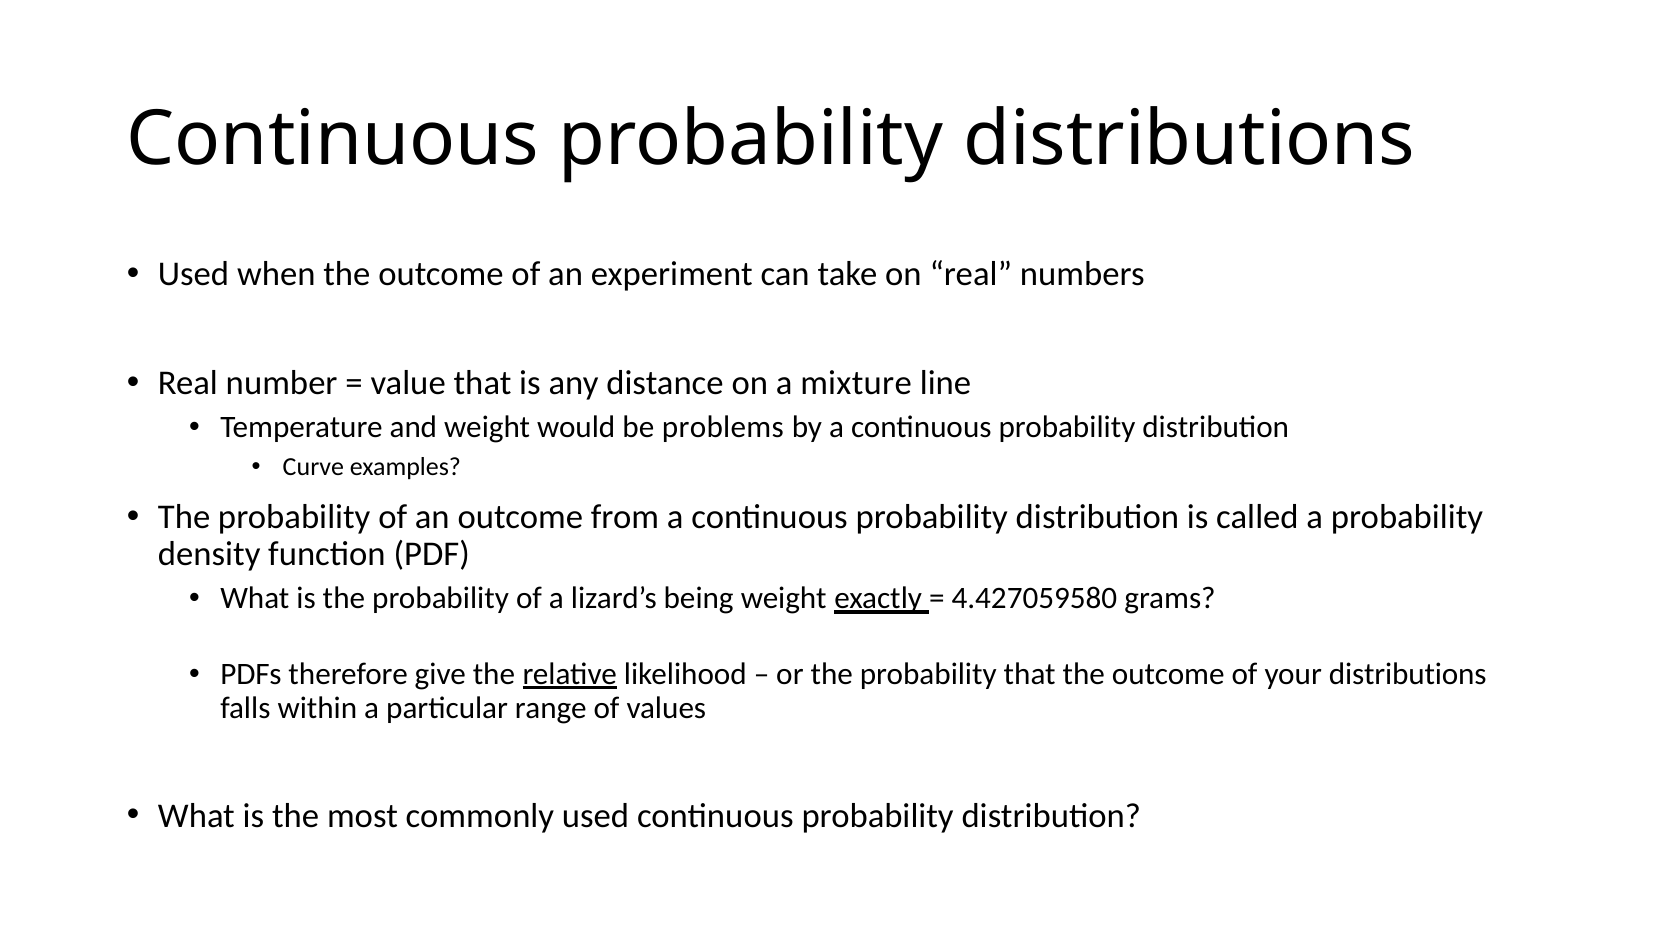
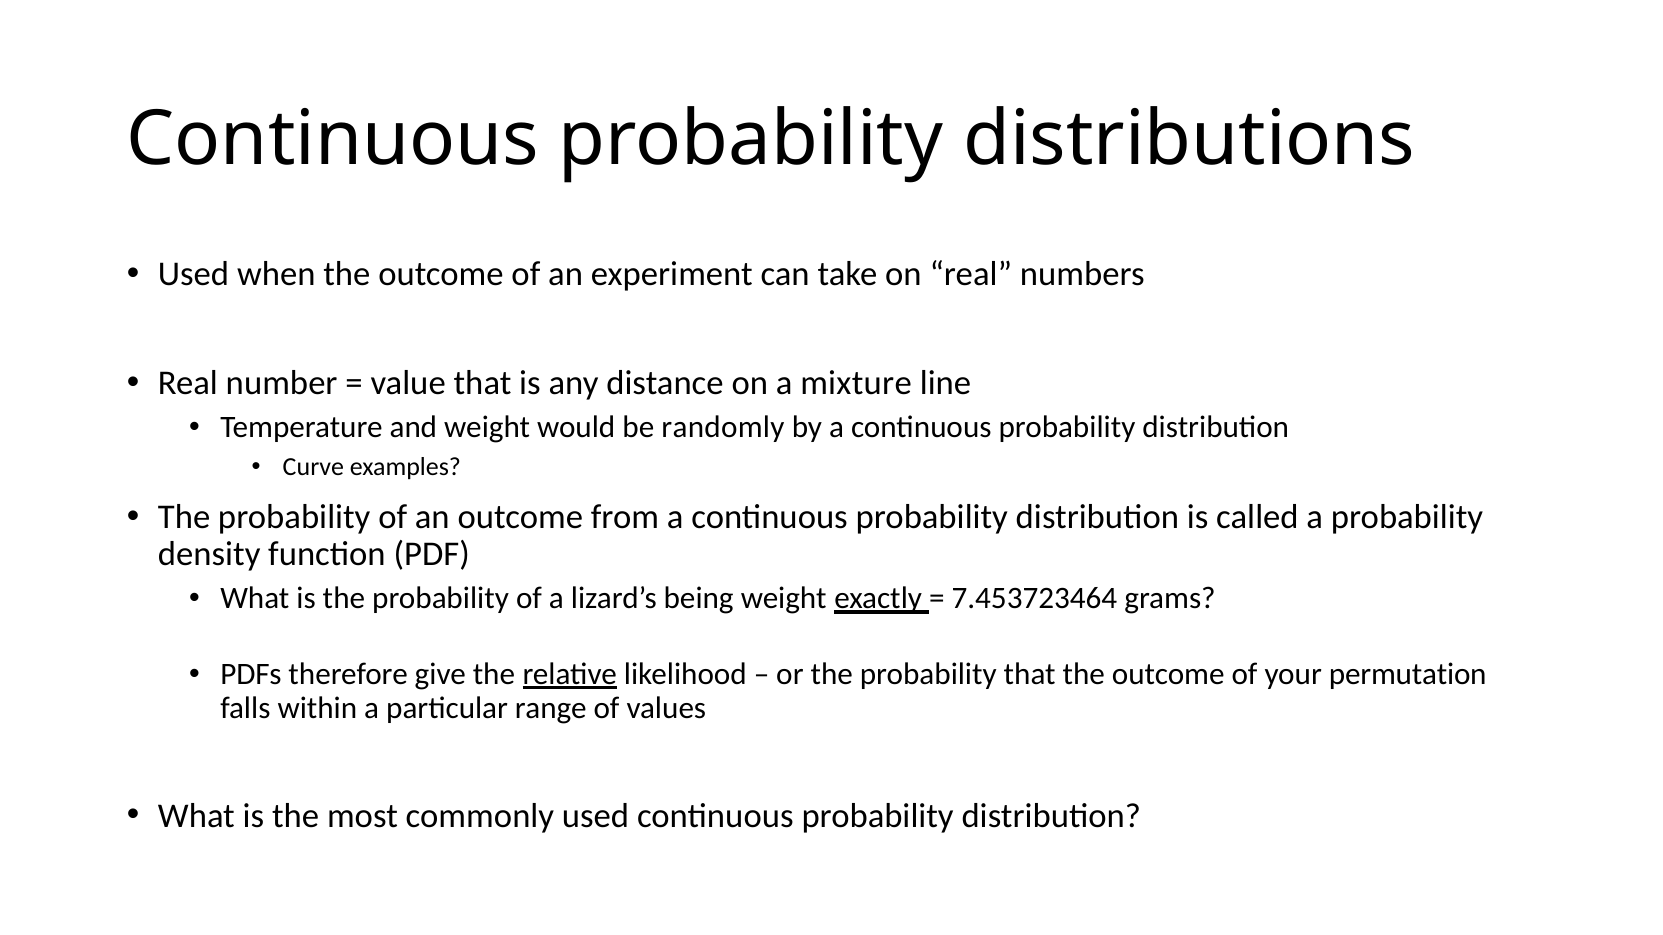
problems: problems -> randomly (723, 427)
4.427059580: 4.427059580 -> 7.453723464 (1034, 599)
your distributions: distributions -> permutation (1408, 675)
